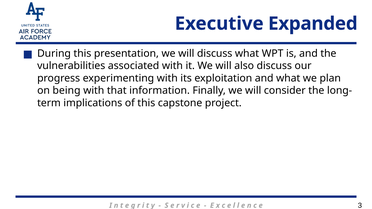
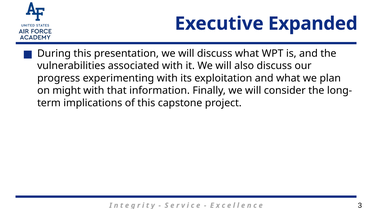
being: being -> might (67, 91)
